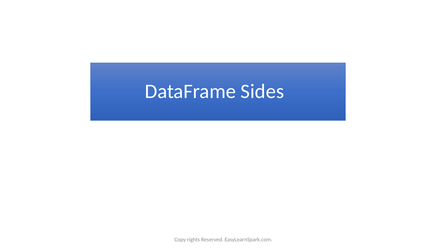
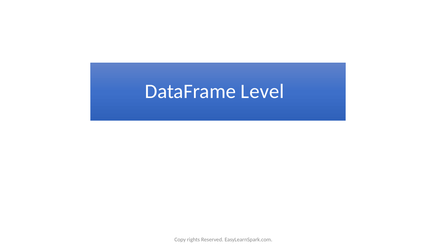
Sides: Sides -> Level (262, 92)
